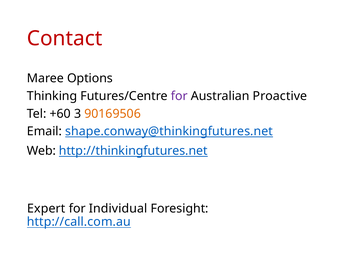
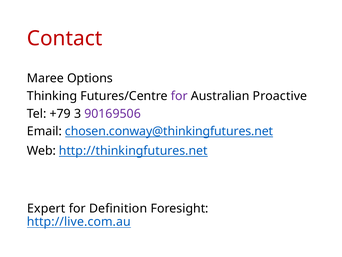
+60: +60 -> +79 (60, 113)
90169506 colour: orange -> purple (113, 113)
shape.conway@thinkingfutures.net: shape.conway@thinkingfutures.net -> chosen.conway@thinkingfutures.net (169, 131)
Individual: Individual -> Definition (118, 208)
http://call.com.au: http://call.com.au -> http://live.com.au (79, 221)
